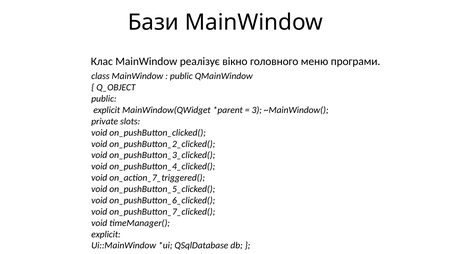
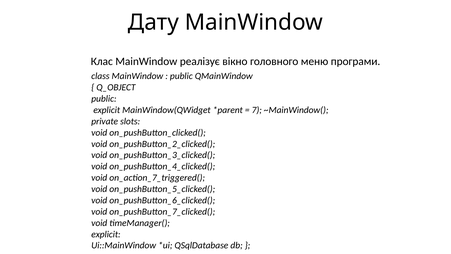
Бази: Бази -> Дату (153, 22)
3: 3 -> 7 (257, 110)
